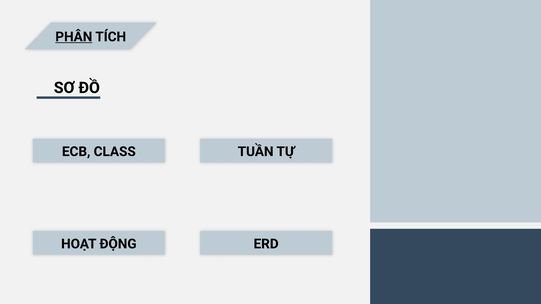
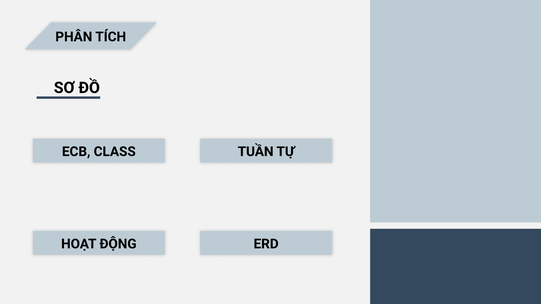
PHÂN underline: present -> none (74, 37)
